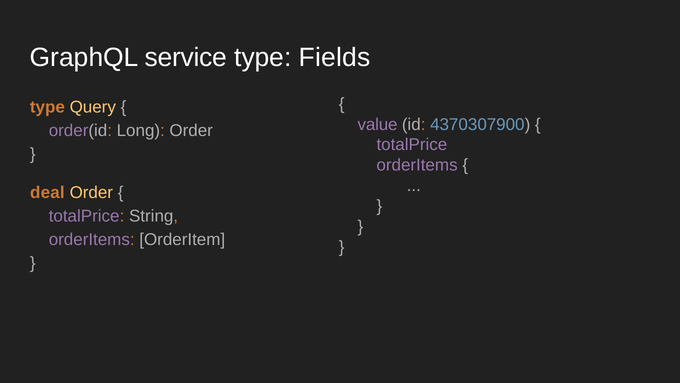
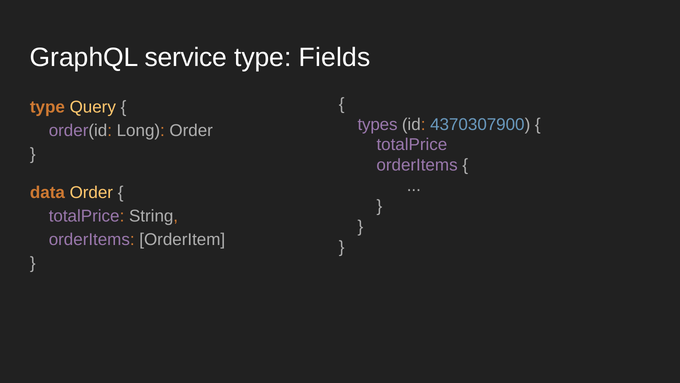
value: value -> types (378, 124)
deal: deal -> data (47, 192)
